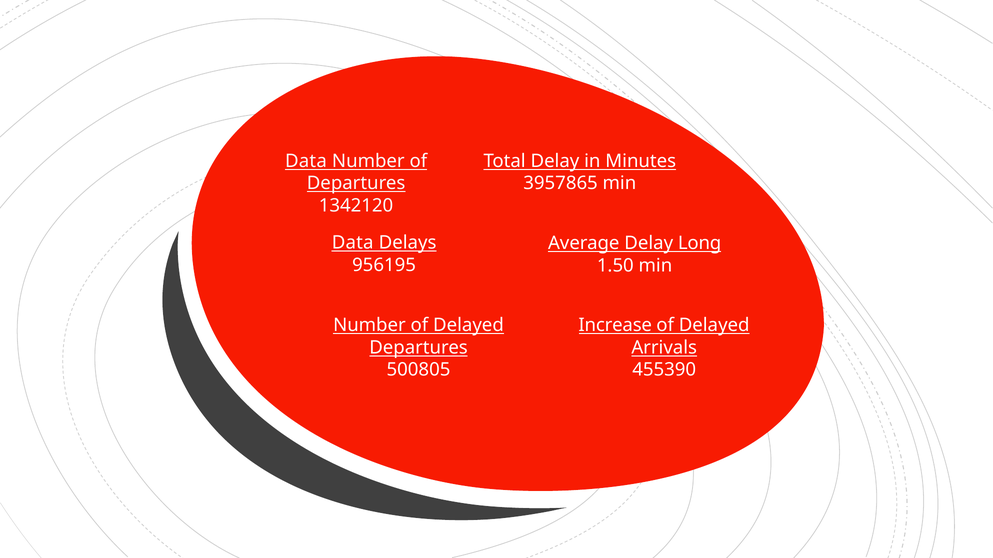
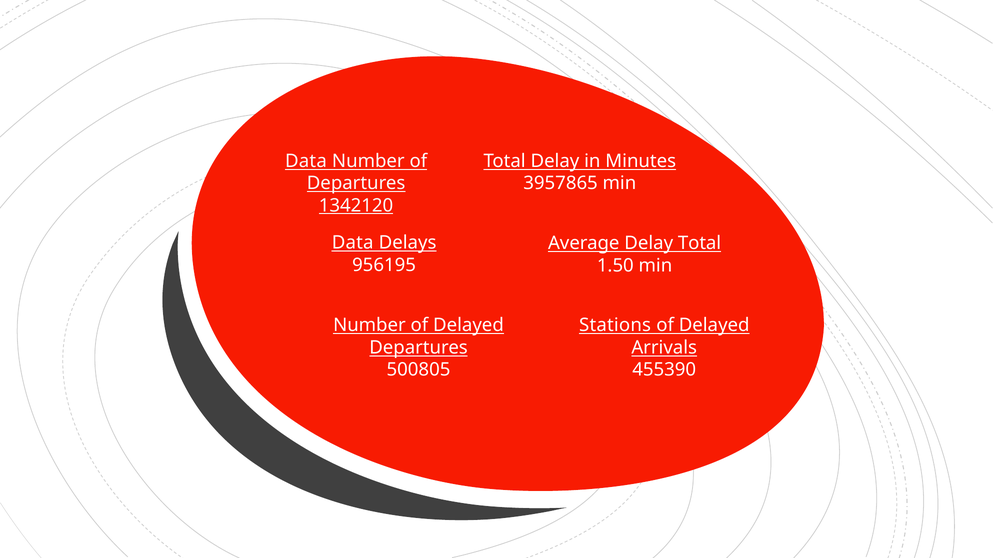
1342120 underline: none -> present (356, 206)
Delay Long: Long -> Total (700, 243)
Increase: Increase -> Stations (615, 325)
